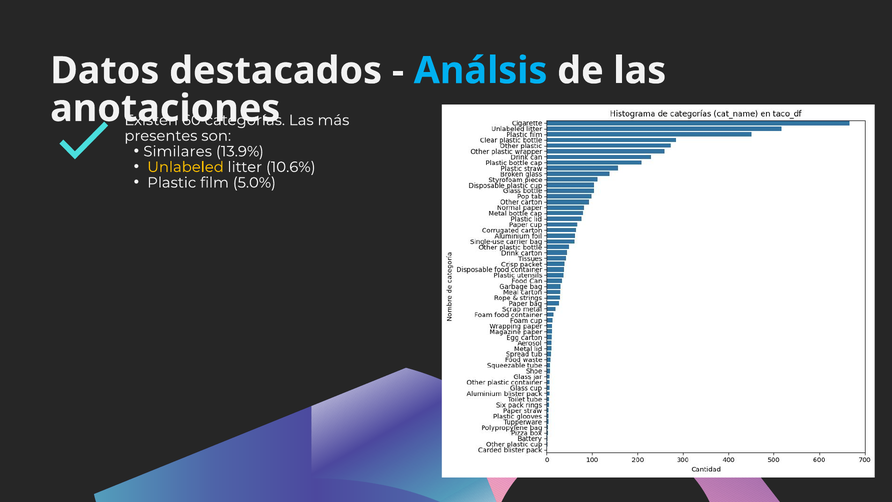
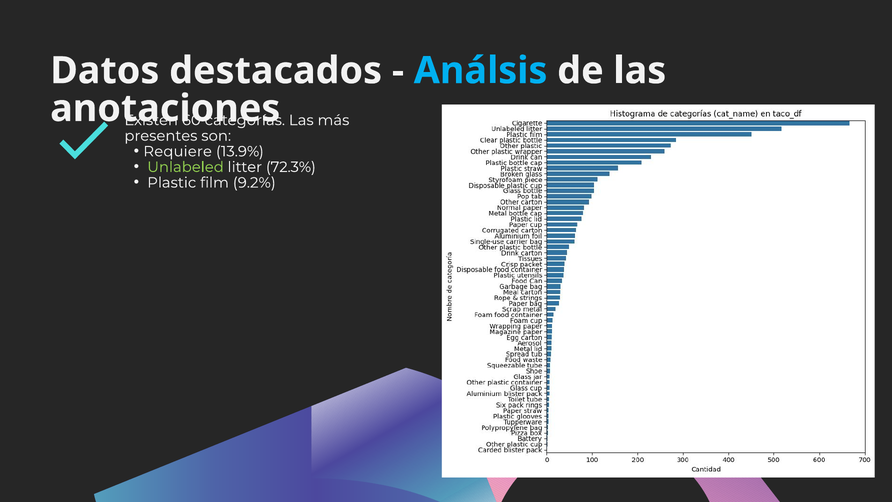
Similares: Similares -> Requiere (178, 151)
Unlabeled colour: yellow -> light green (185, 167)
10.6%: 10.6% -> 72.3% (291, 167)
5.0%: 5.0% -> 9.2% (254, 183)
